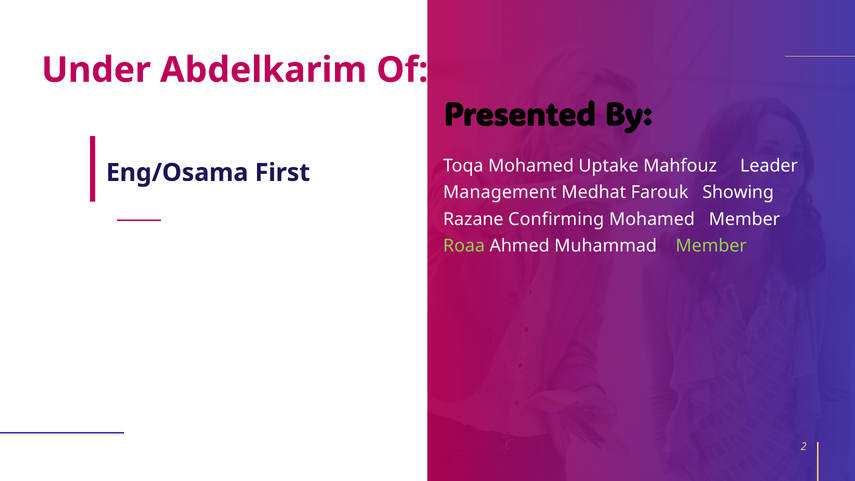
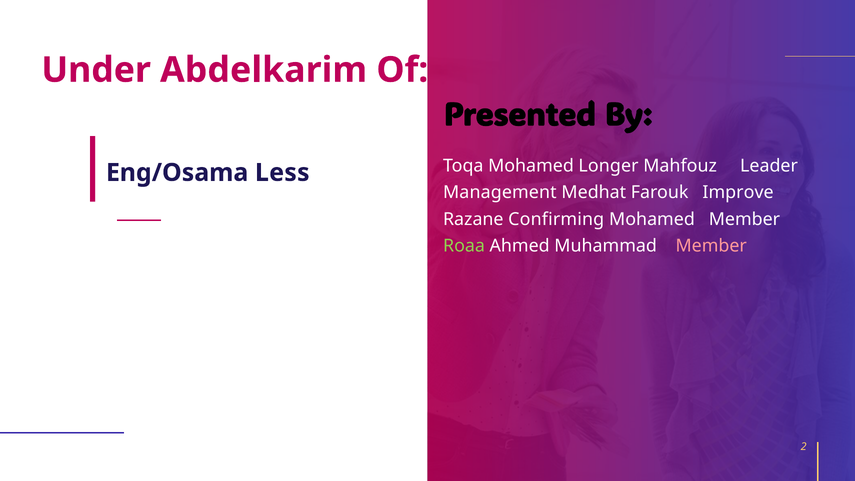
Uptake: Uptake -> Longer (609, 166)
First: First -> Less (282, 173)
Showing: Showing -> Improve (738, 192)
Member colour: light green -> pink (711, 246)
